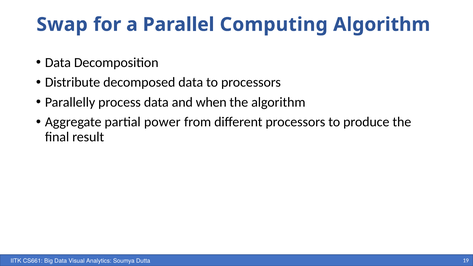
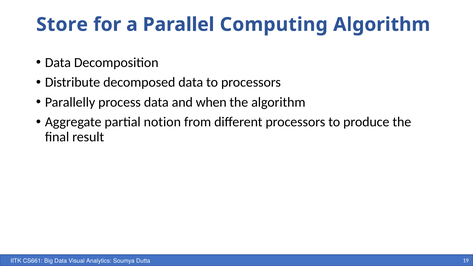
Swap: Swap -> Store (62, 25)
power: power -> notion (162, 122)
